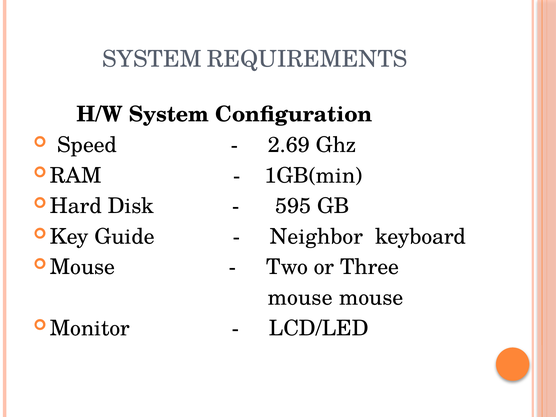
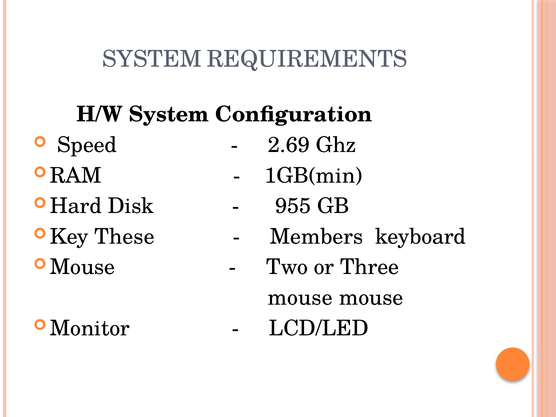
595: 595 -> 955 (293, 206)
Guide: Guide -> These (125, 237)
Neighbor: Neighbor -> Members (316, 237)
